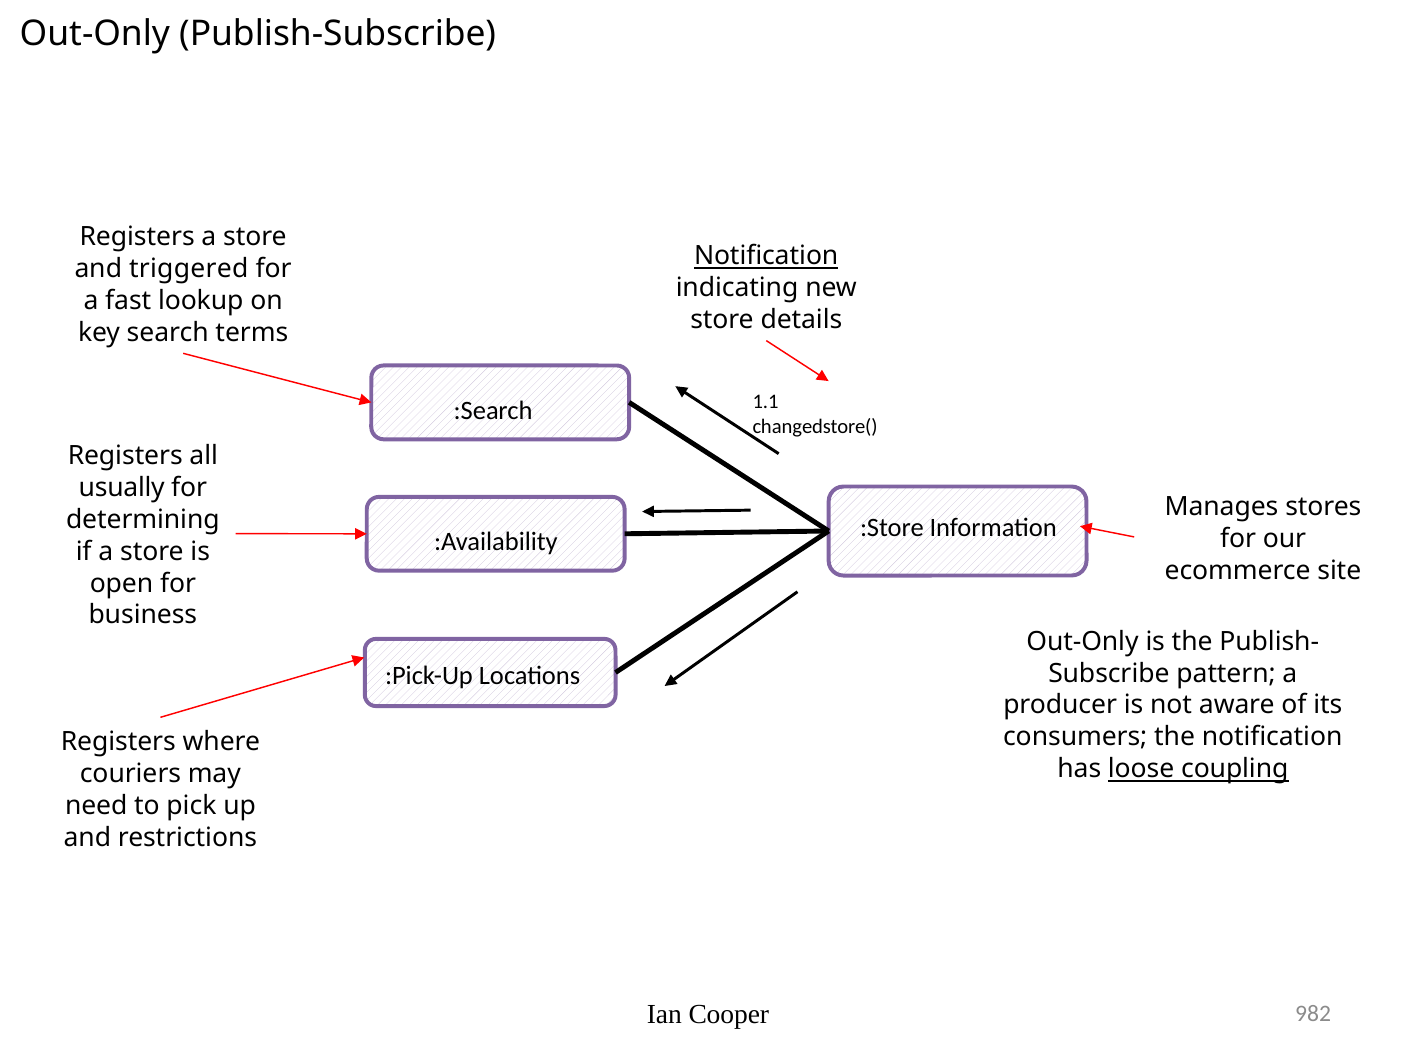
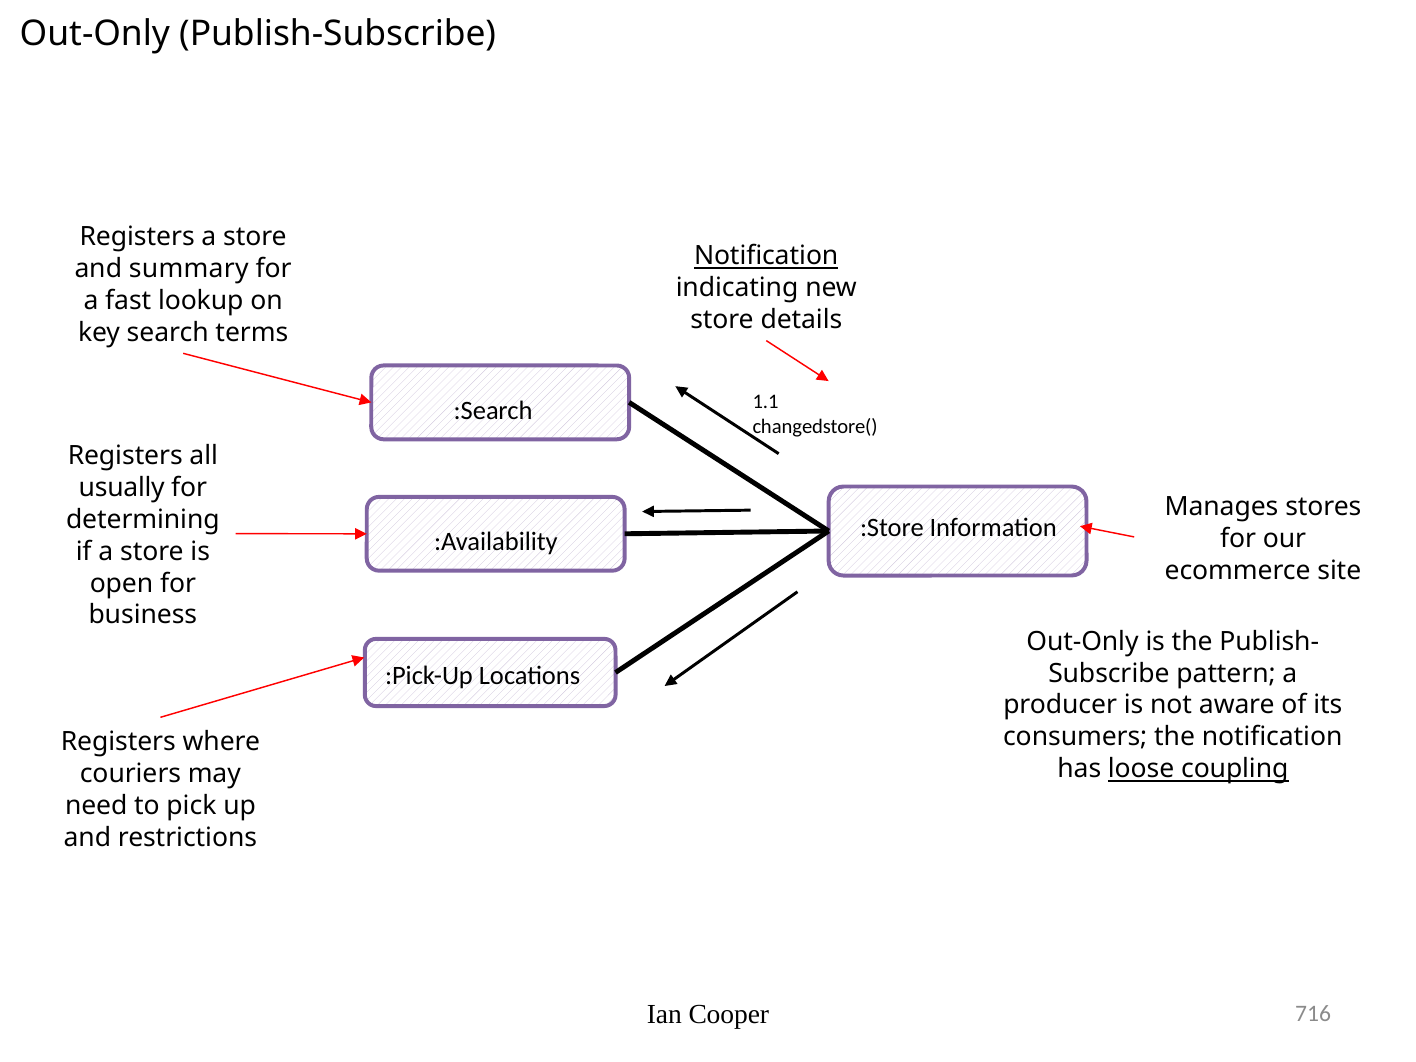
triggered: triggered -> summary (189, 269)
982: 982 -> 716 (1313, 1014)
